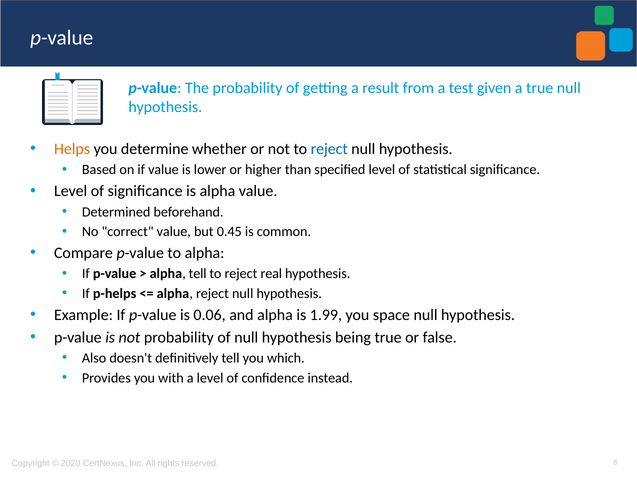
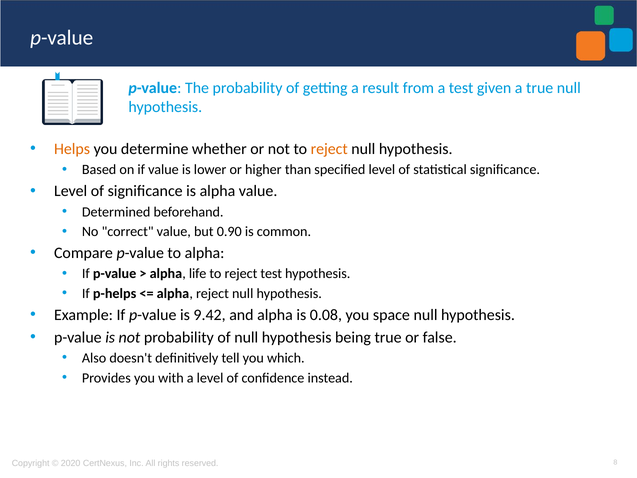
reject colour: blue -> orange (329, 149)
0.45: 0.45 -> 0.90 (229, 232)
alpha tell: tell -> life (198, 274)
reject real: real -> test (271, 274)
0.06: 0.06 -> 9.42 (210, 315)
1.99: 1.99 -> 0.08 (326, 315)
